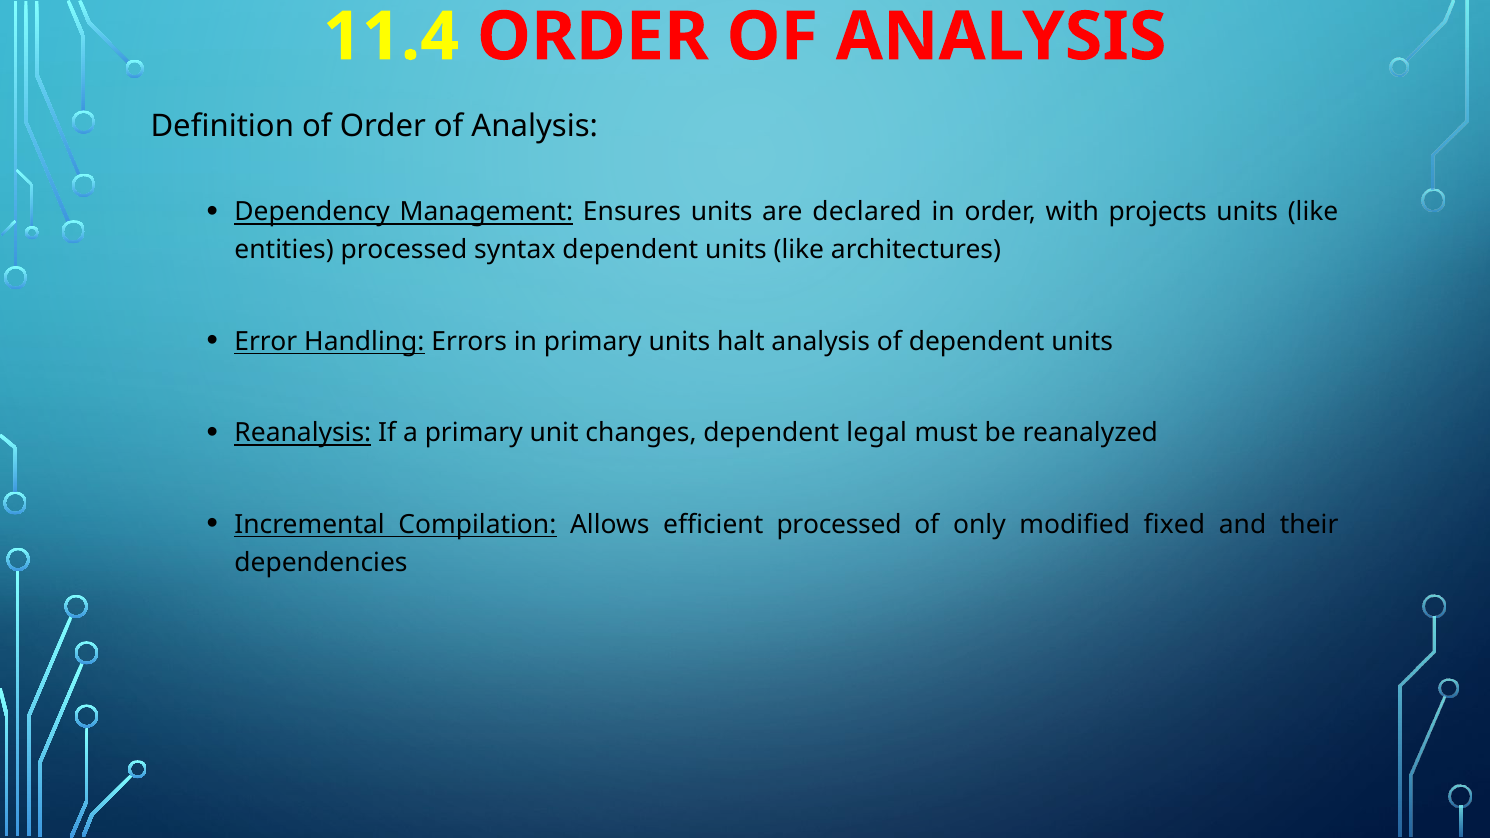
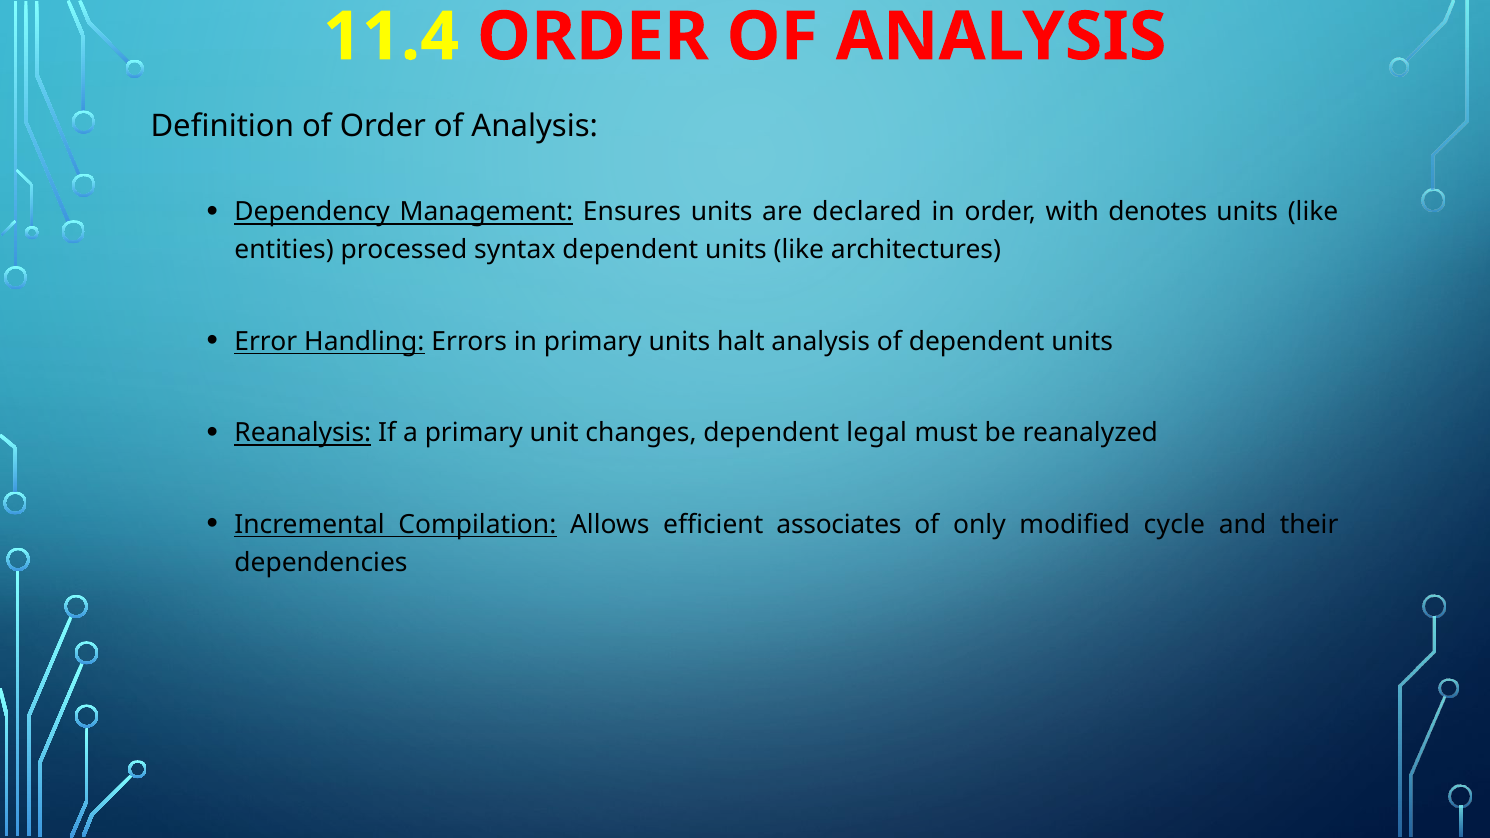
projects: projects -> denotes (1158, 212)
efficient processed: processed -> associates (839, 525)
fixed: fixed -> cycle (1174, 525)
